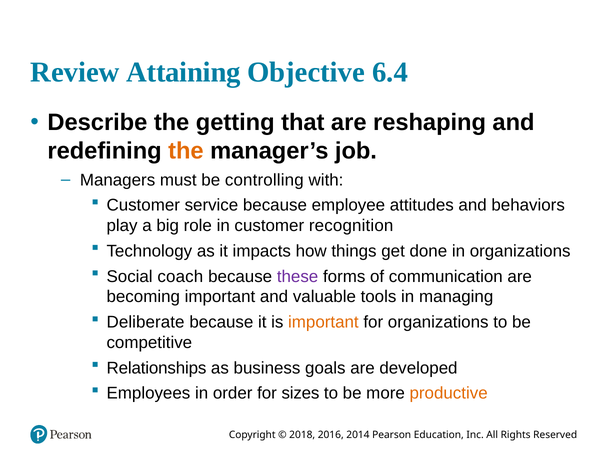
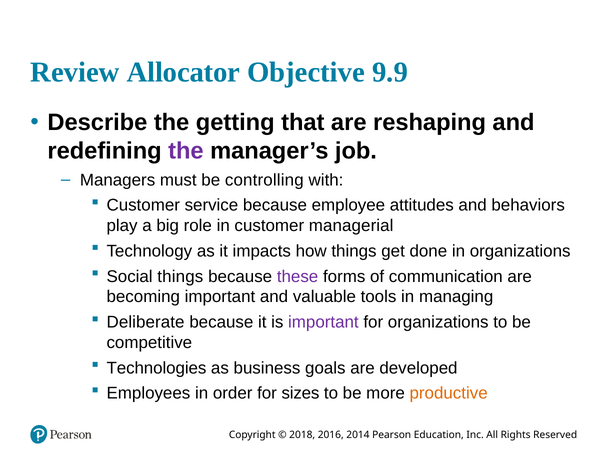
Attaining: Attaining -> Allocator (183, 72)
6.4: 6.4 -> 9.9 (390, 72)
the colour: orange -> purple (186, 151)
recognition: recognition -> managerial (351, 226)
Social coach: coach -> things (180, 276)
important colour: orange -> purple (323, 322)
Relationships: Relationships -> Technologies (156, 368)
